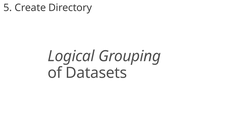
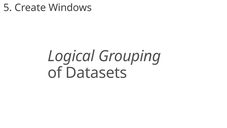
Directory: Directory -> Windows (70, 8)
